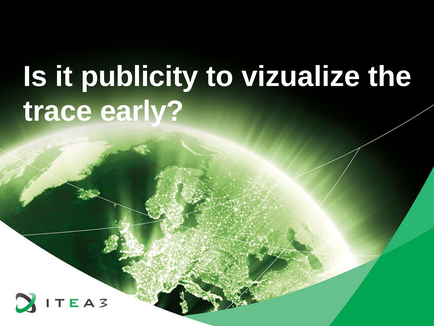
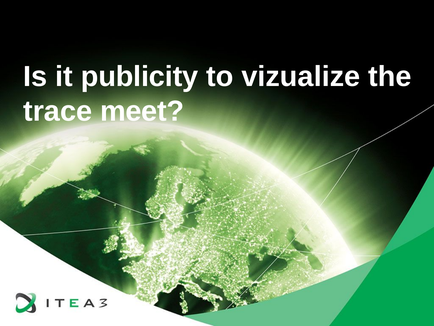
early: early -> meet (142, 111)
